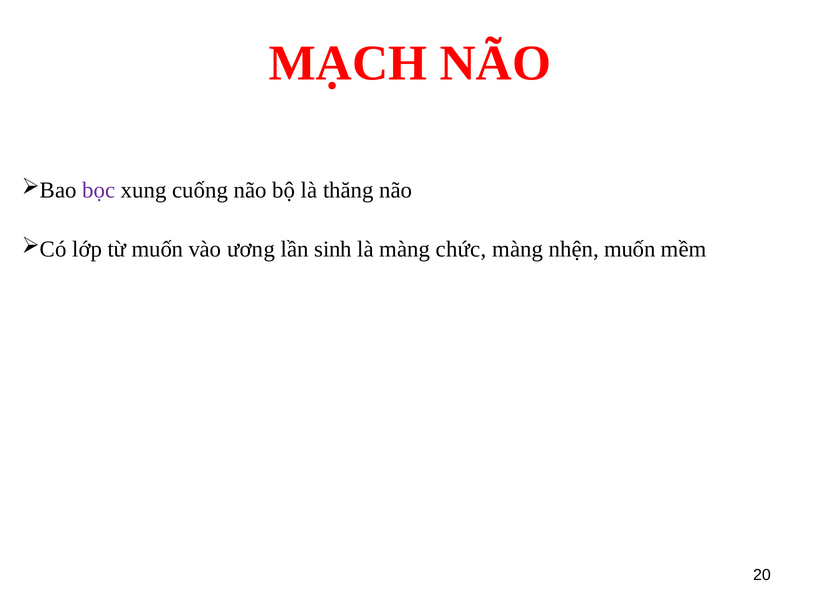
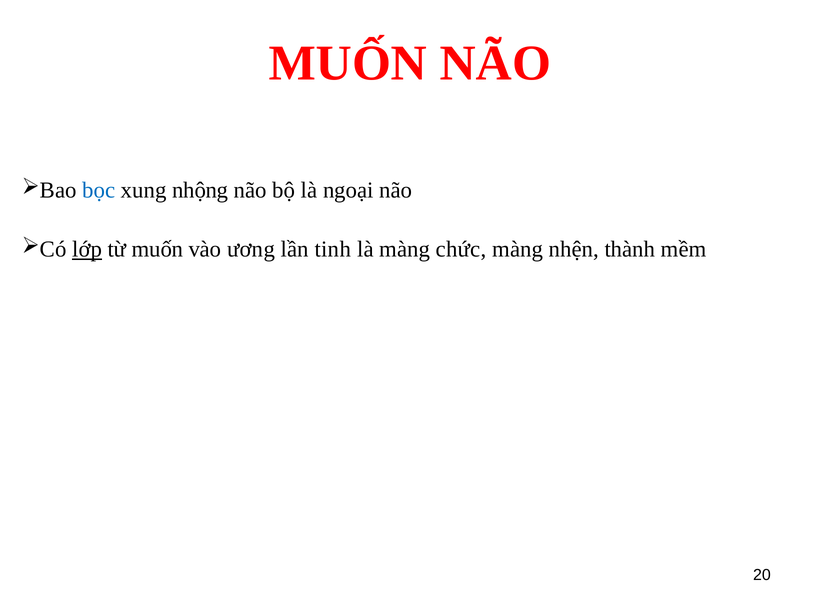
MẠCH: MẠCH -> MUỐN (348, 63)
bọc colour: purple -> blue (99, 190)
cuống: cuống -> nhộng (200, 190)
thăng: thăng -> ngoại (348, 190)
lớp underline: none -> present (87, 249)
sinh: sinh -> tinh (333, 249)
nhện muốn: muốn -> thành (630, 249)
